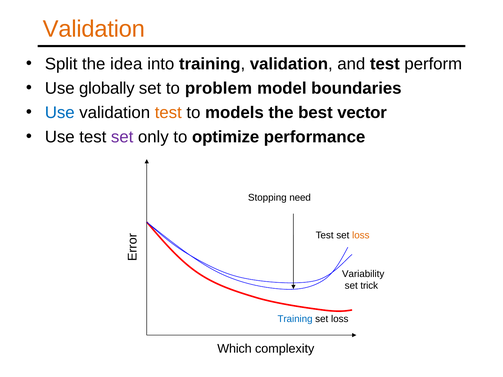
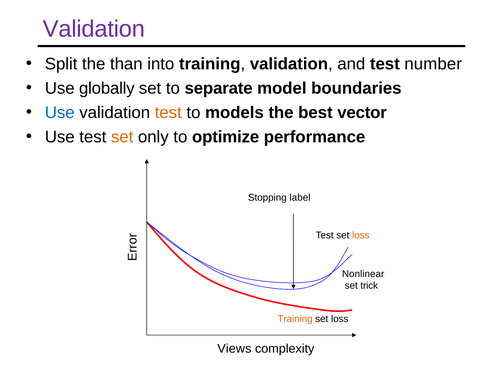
Validation colour: orange -> purple (94, 29)
idea: idea -> than (126, 64)
perform: perform -> number (433, 64)
problem: problem -> separate (219, 88)
set colour: purple -> orange (122, 137)
need: need -> label (300, 198)
Variability: Variability -> Nonlinear (363, 274)
Training colour: blue -> orange (295, 319)
Which: Which -> Views (234, 349)
